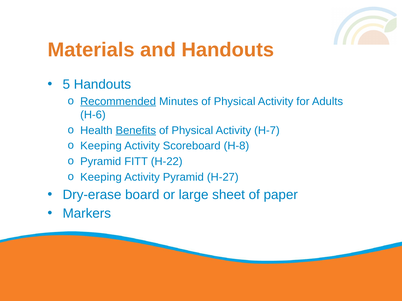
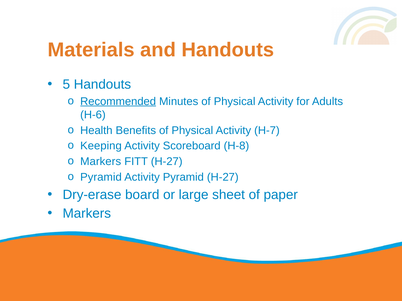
Benefits underline: present -> none (136, 131)
Pyramid: Pyramid -> Markers (101, 162)
FITT H-22: H-22 -> H-27 (167, 162)
Keeping: Keeping -> Pyramid (101, 177)
